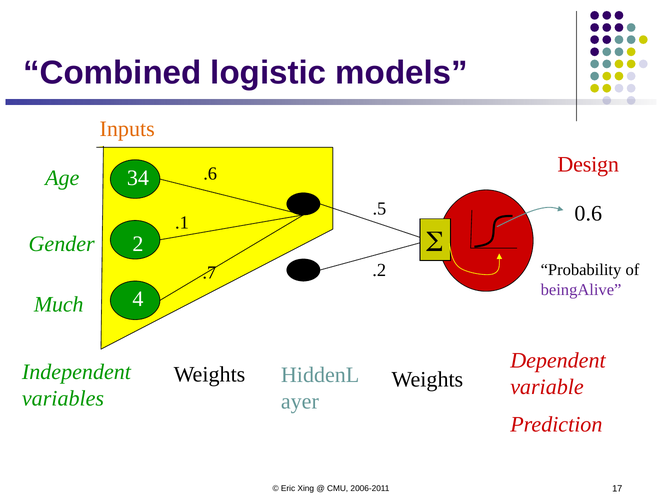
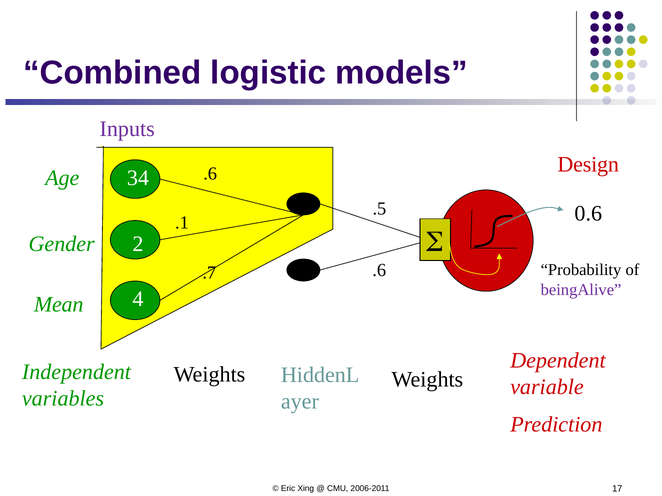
Inputs colour: orange -> purple (127, 129)
.2: .2 -> .6 (379, 271)
Much: Much -> Mean (59, 305)
